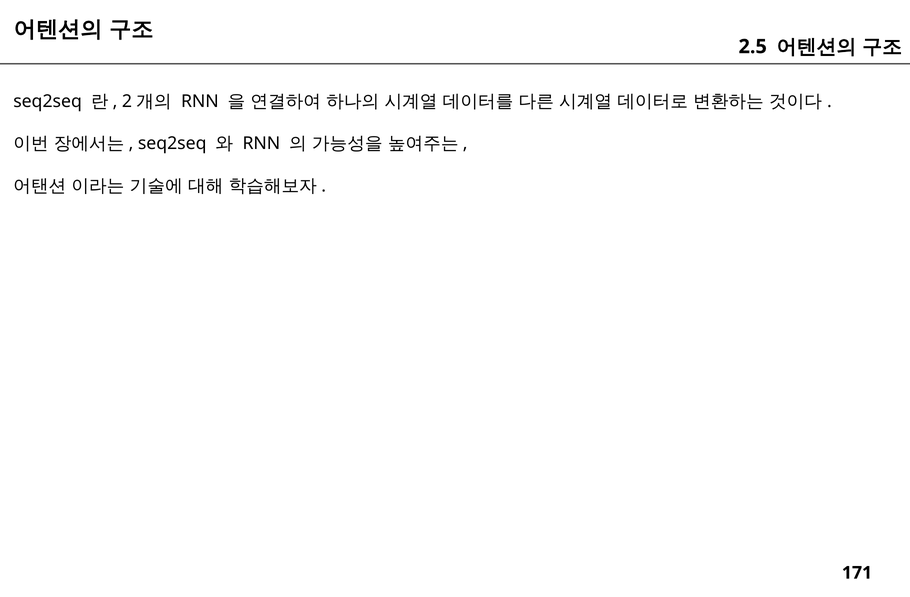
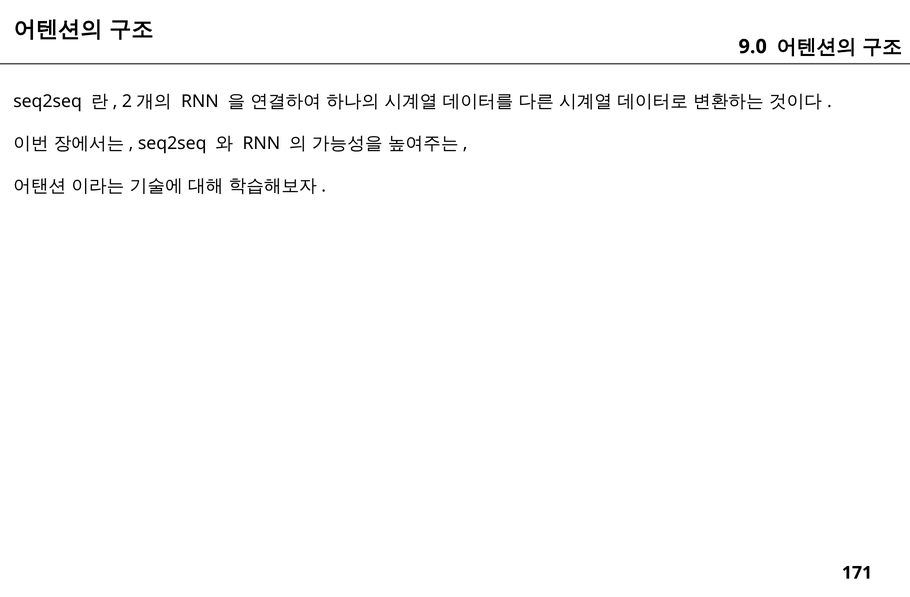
2.5: 2.5 -> 9.0 (753, 47)
